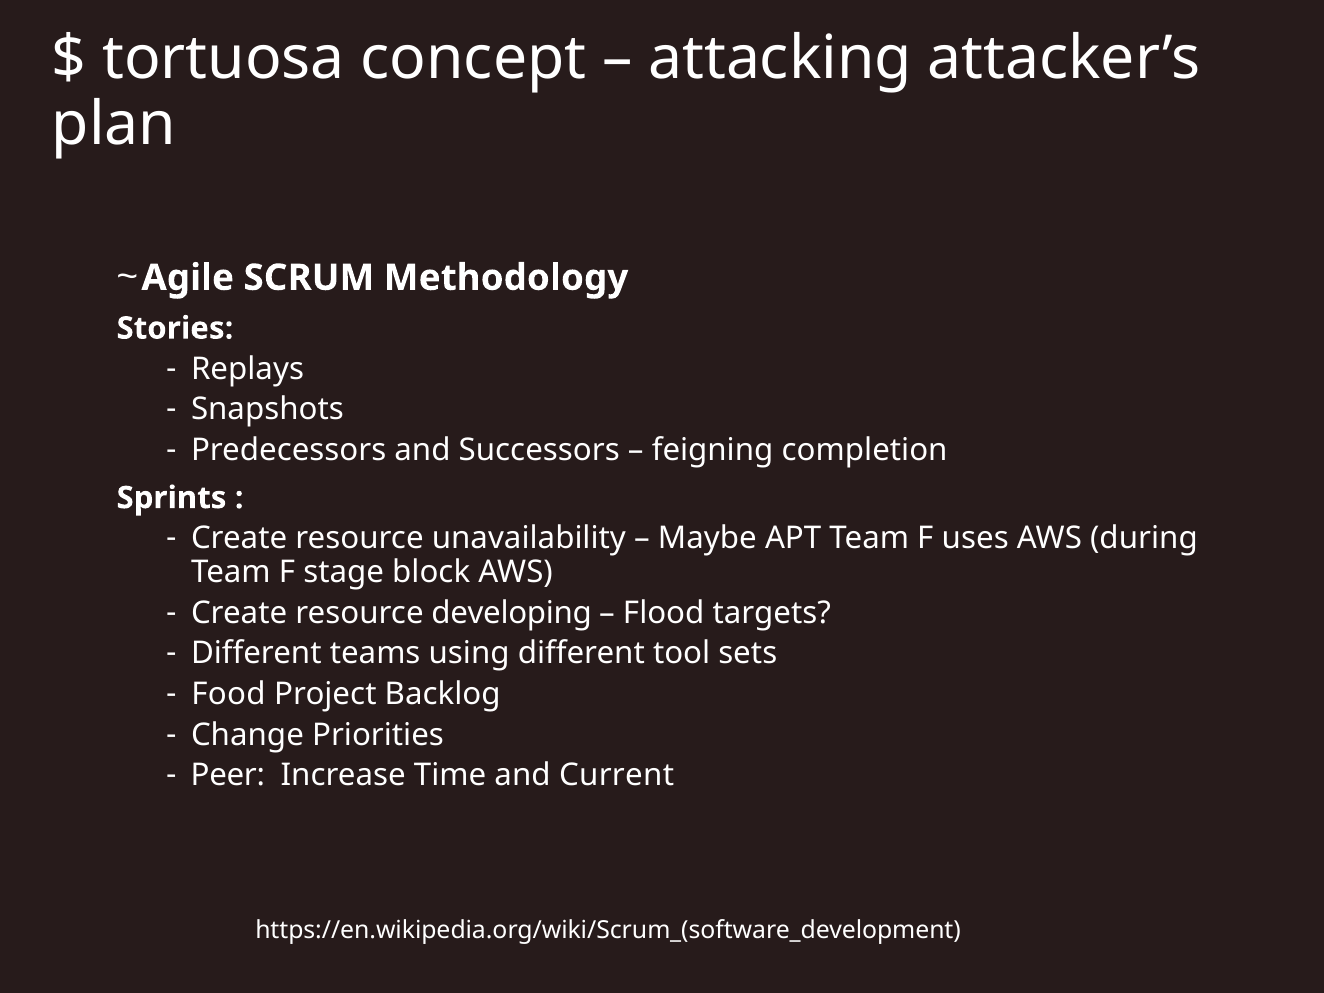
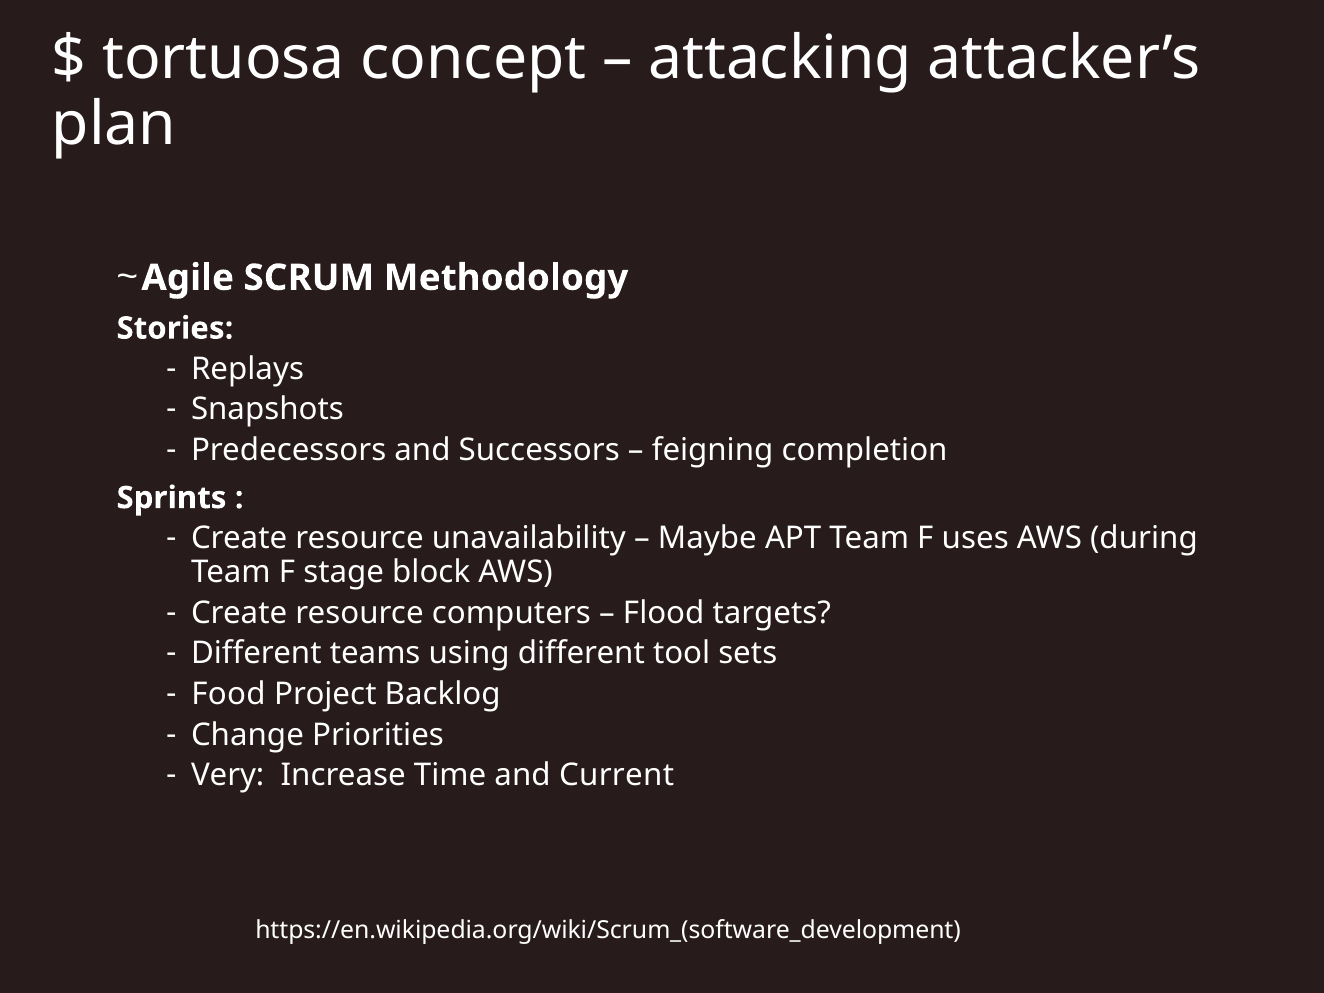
developing: developing -> computers (511, 613)
Peer: Peer -> Very (228, 776)
